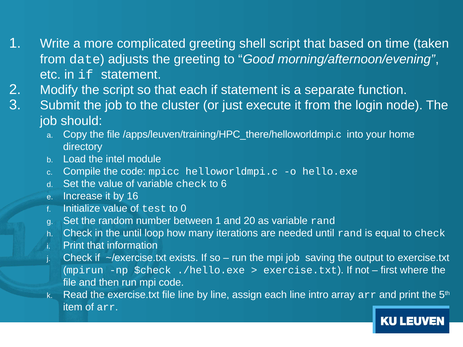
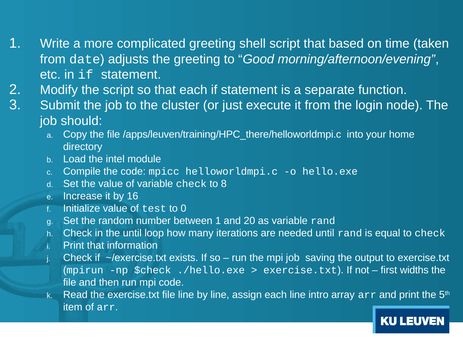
6: 6 -> 8 (224, 184)
where: where -> widths (414, 270)
